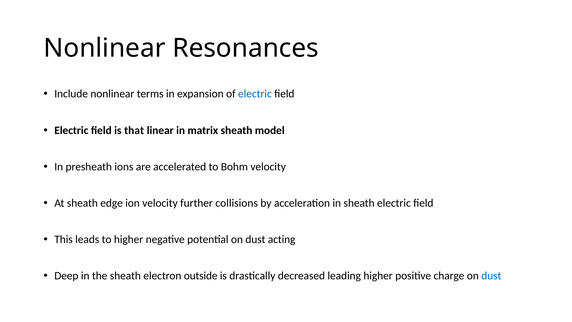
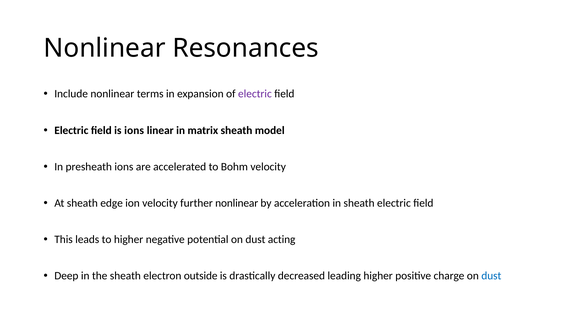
electric colour: blue -> purple (255, 94)
is that: that -> ions (134, 130)
further collisions: collisions -> nonlinear (237, 203)
